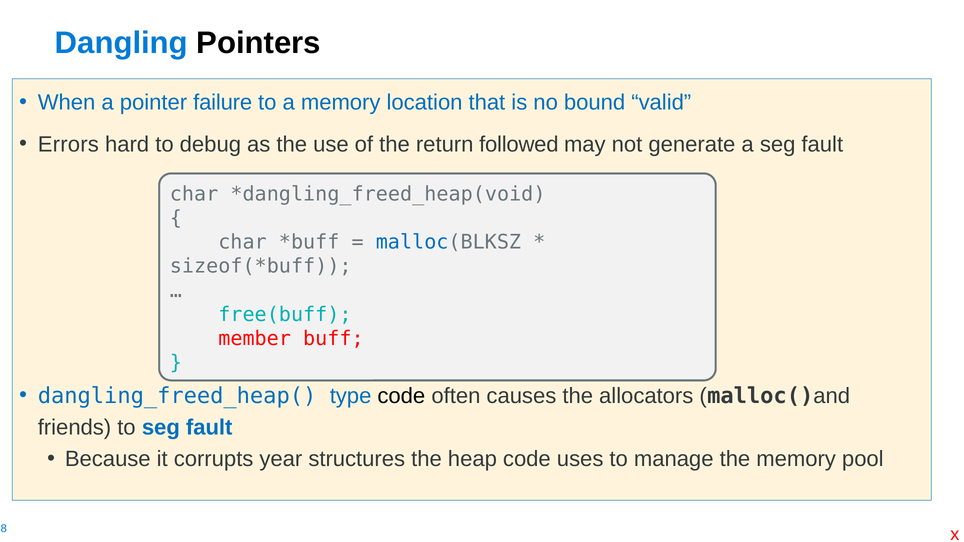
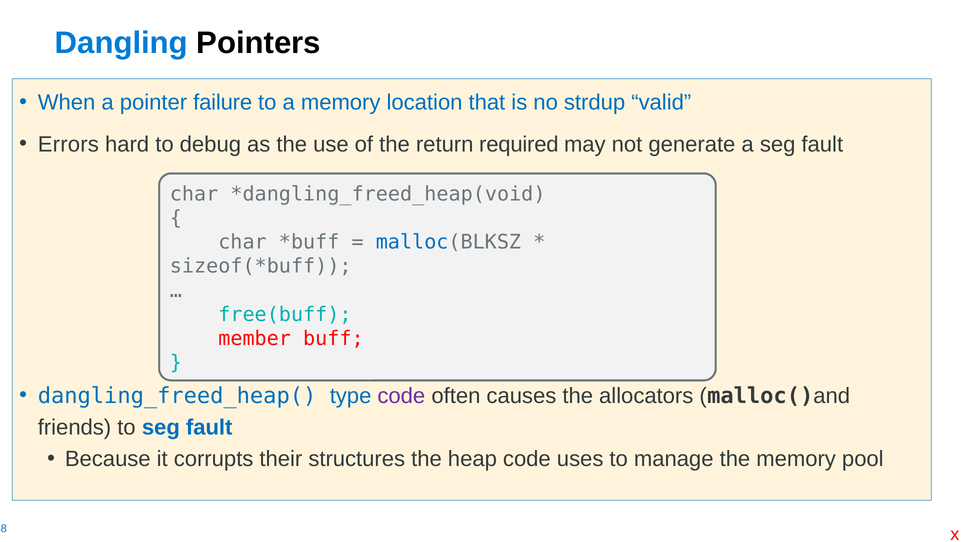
bound: bound -> strdup (595, 103)
followed: followed -> required (519, 144)
code colour: black -> purple (401, 396)
year: year -> their (281, 459)
